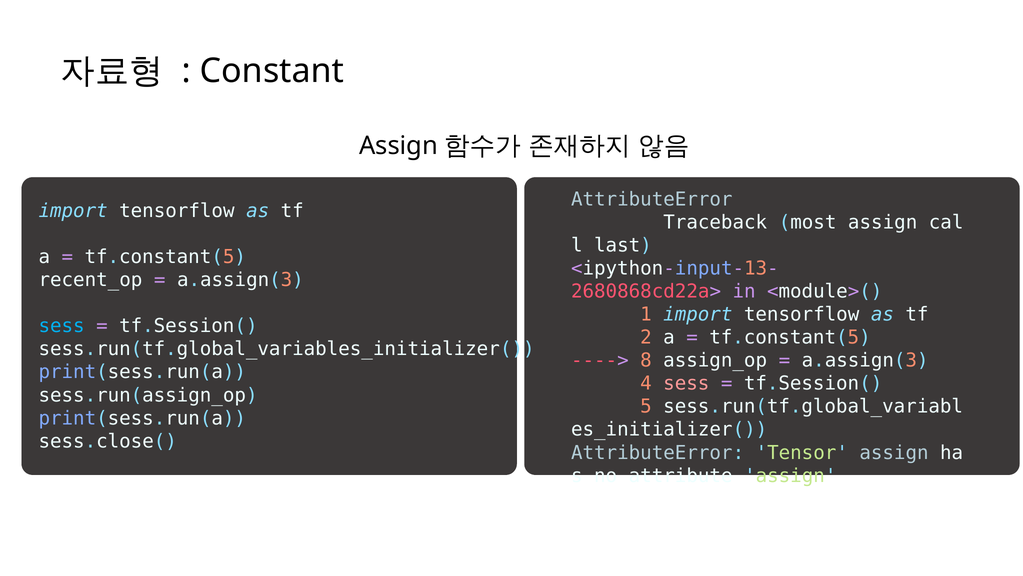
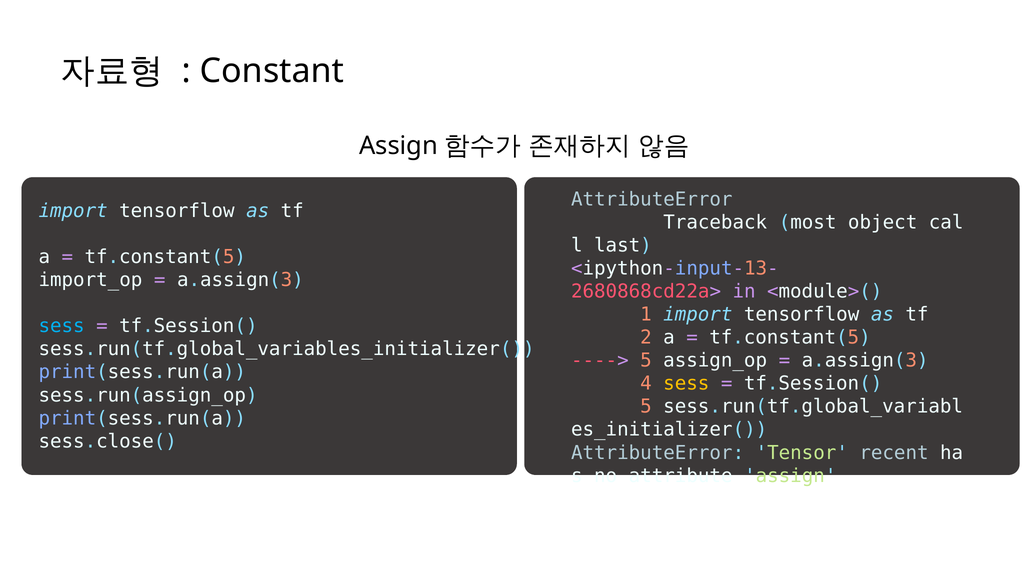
most assign: assign -> object (883, 222)
recent_op: recent_op -> import_op (90, 280)
8: 8 -> 5 (646, 360)
sess colour: pink -> yellow (686, 383)
Tensor assign: assign -> recent (894, 452)
